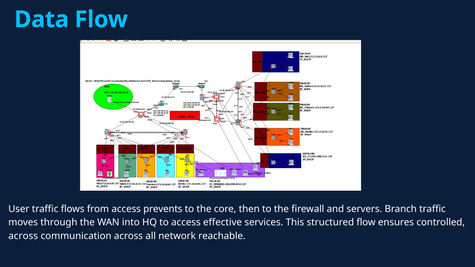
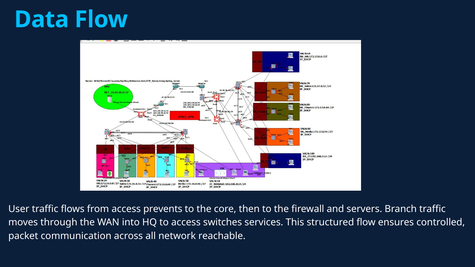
effective: effective -> switches (223, 223)
across: across -> packet (23, 236)
